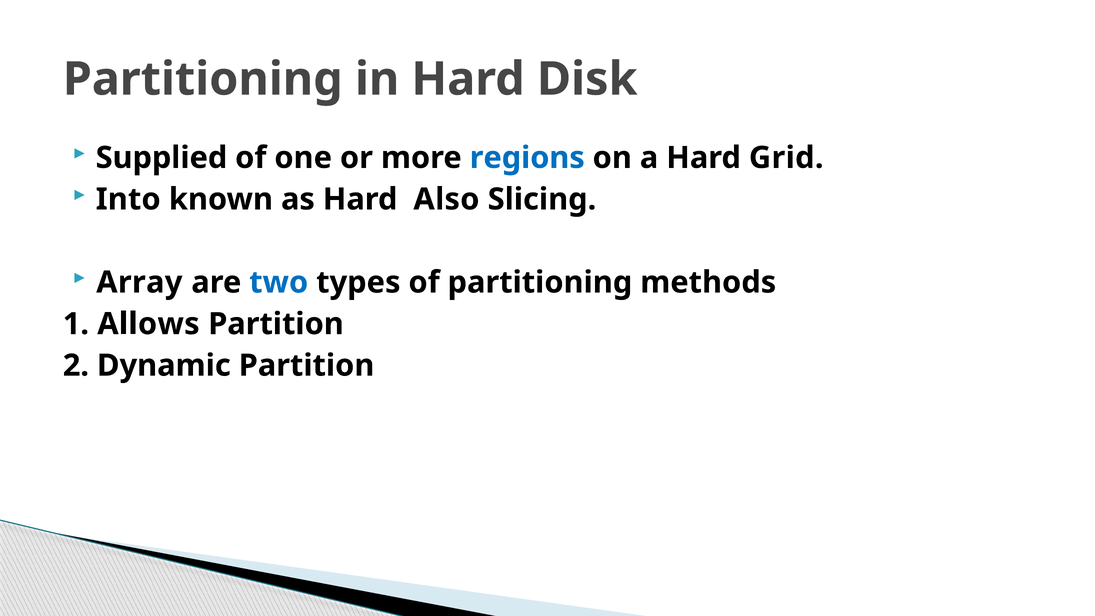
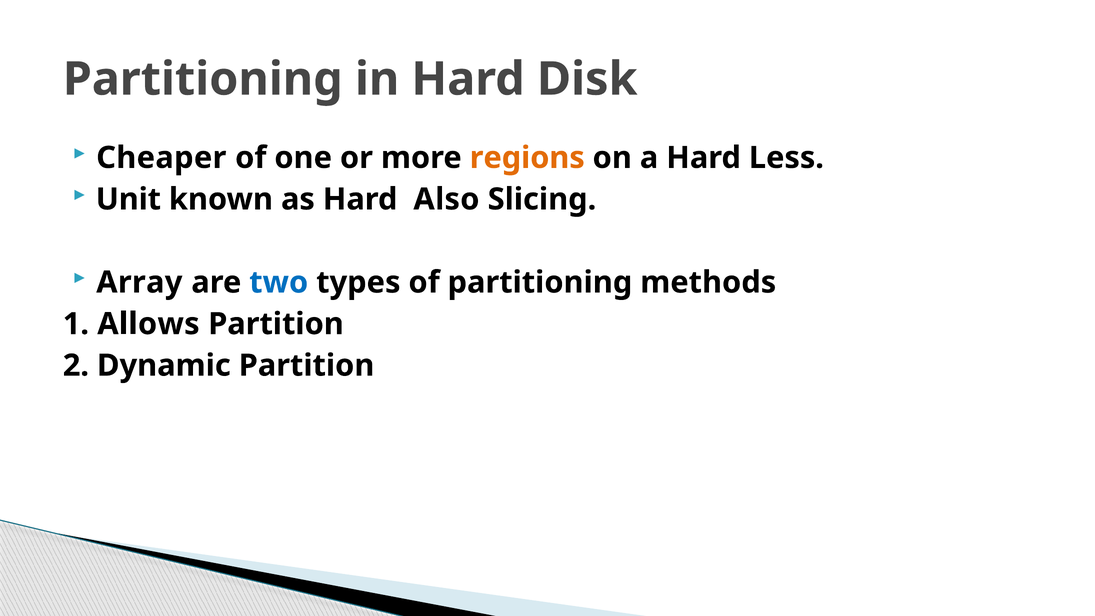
Supplied: Supplied -> Cheaper (161, 158)
regions colour: blue -> orange (527, 158)
Grid: Grid -> Less (786, 158)
Into: Into -> Unit (128, 199)
